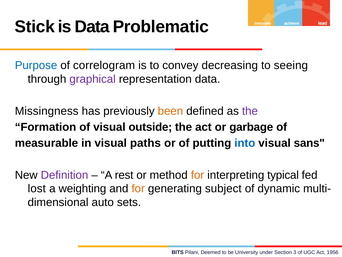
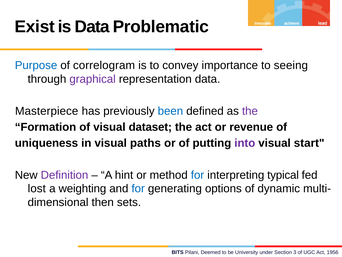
Stick: Stick -> Exist (35, 27)
decreasing: decreasing -> importance (230, 65)
Missingness: Missingness -> Masterpiece (47, 111)
been colour: orange -> blue (170, 111)
outside: outside -> dataset (150, 127)
garbage: garbage -> revenue (251, 127)
measurable: measurable -> uniqueness (46, 143)
into colour: blue -> purple (245, 143)
sans: sans -> start (309, 143)
rest: rest -> hint (124, 175)
for colour: orange -> blue (197, 175)
for colour: orange -> blue (138, 188)
subject: subject -> options (223, 188)
auto: auto -> then (103, 202)
